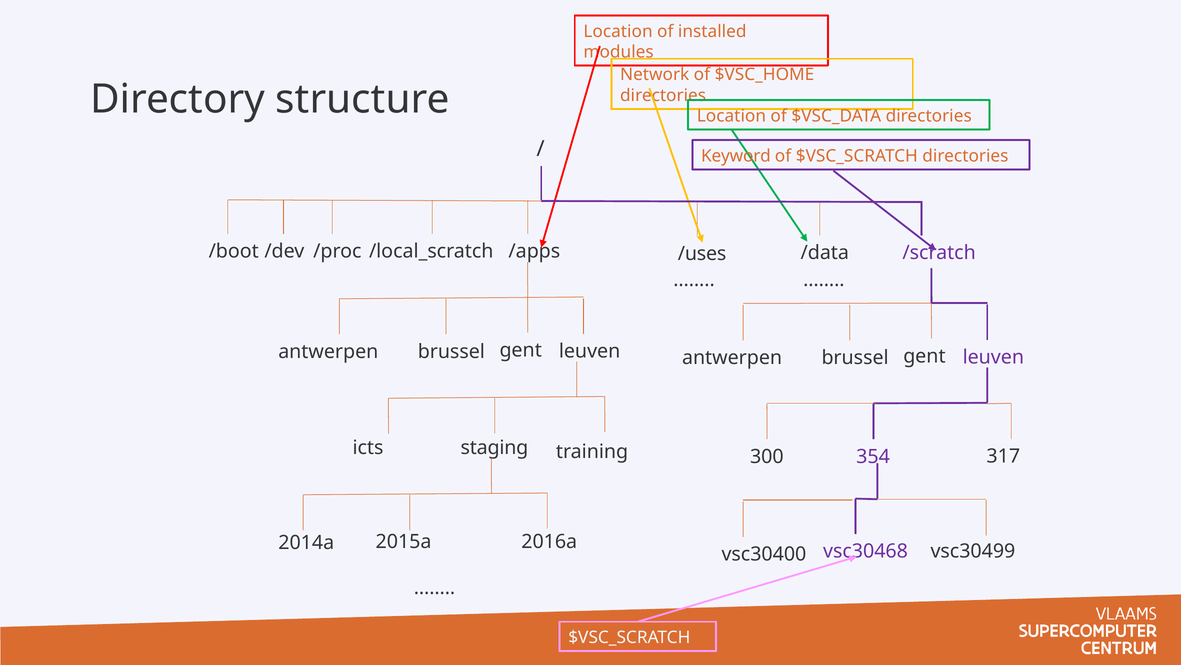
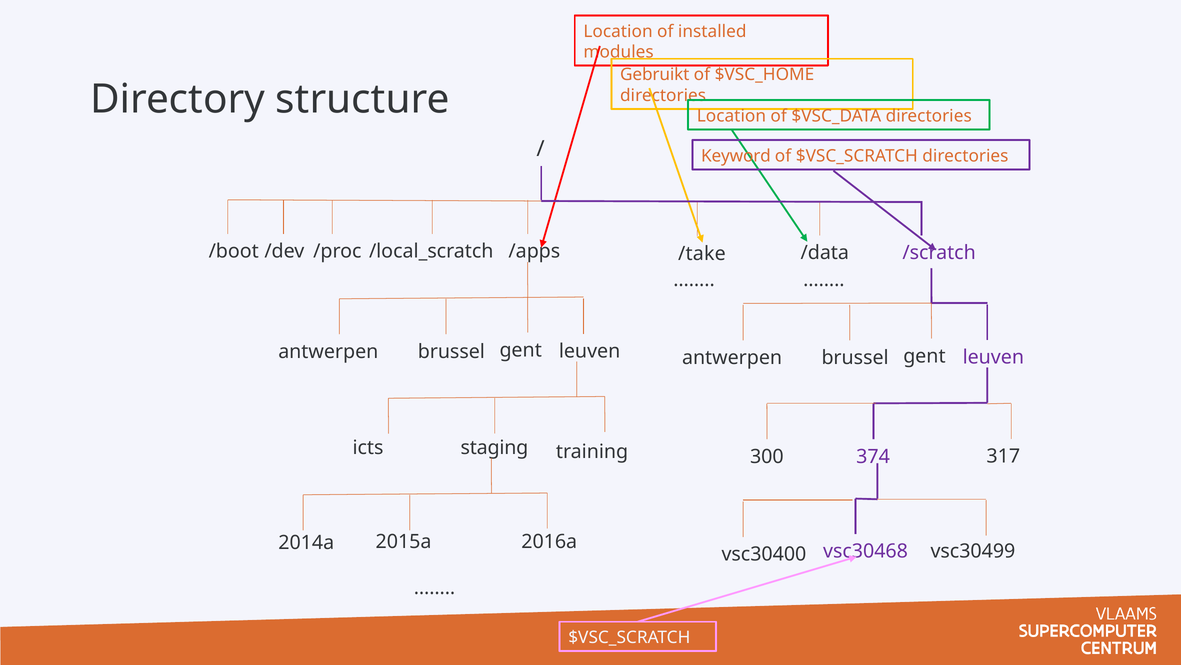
Network: Network -> Gebruikt (655, 75)
/uses: /uses -> /take (702, 254)
354: 354 -> 374 (873, 456)
